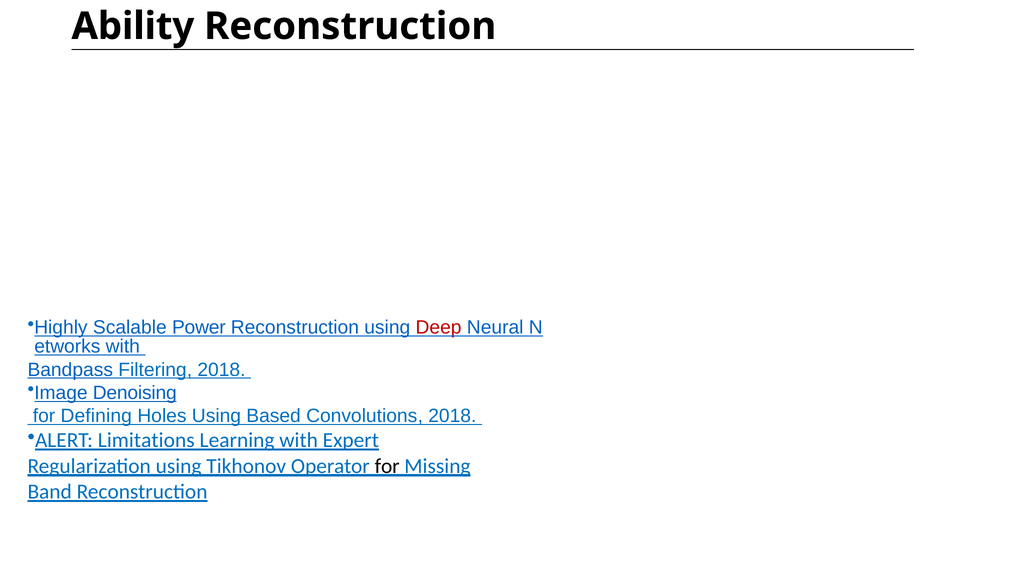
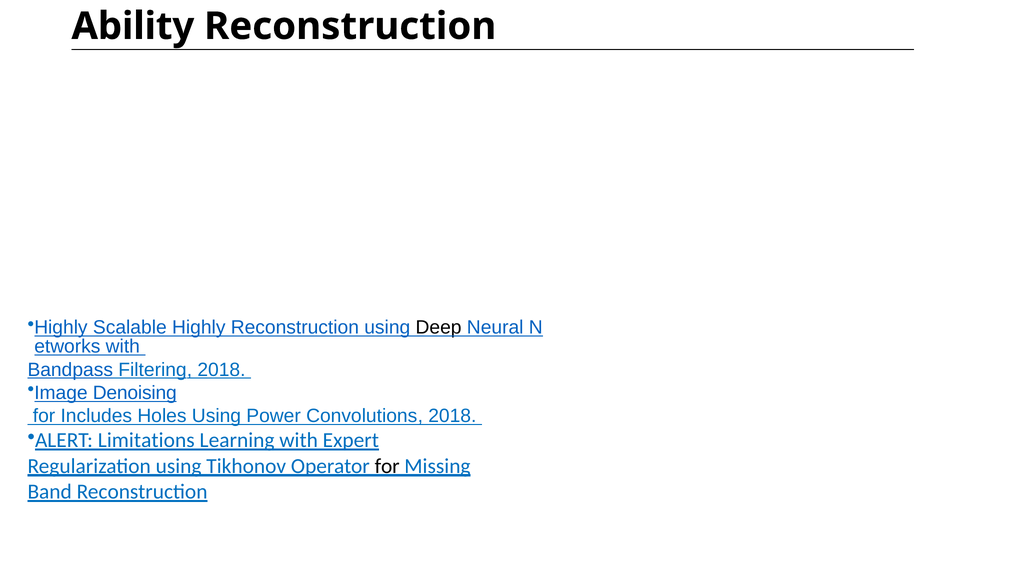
Scalable Power: Power -> Highly (199, 327)
Deep colour: red -> black (439, 327)
Defining: Defining -> Includes (96, 416)
Based: Based -> Power (274, 416)
